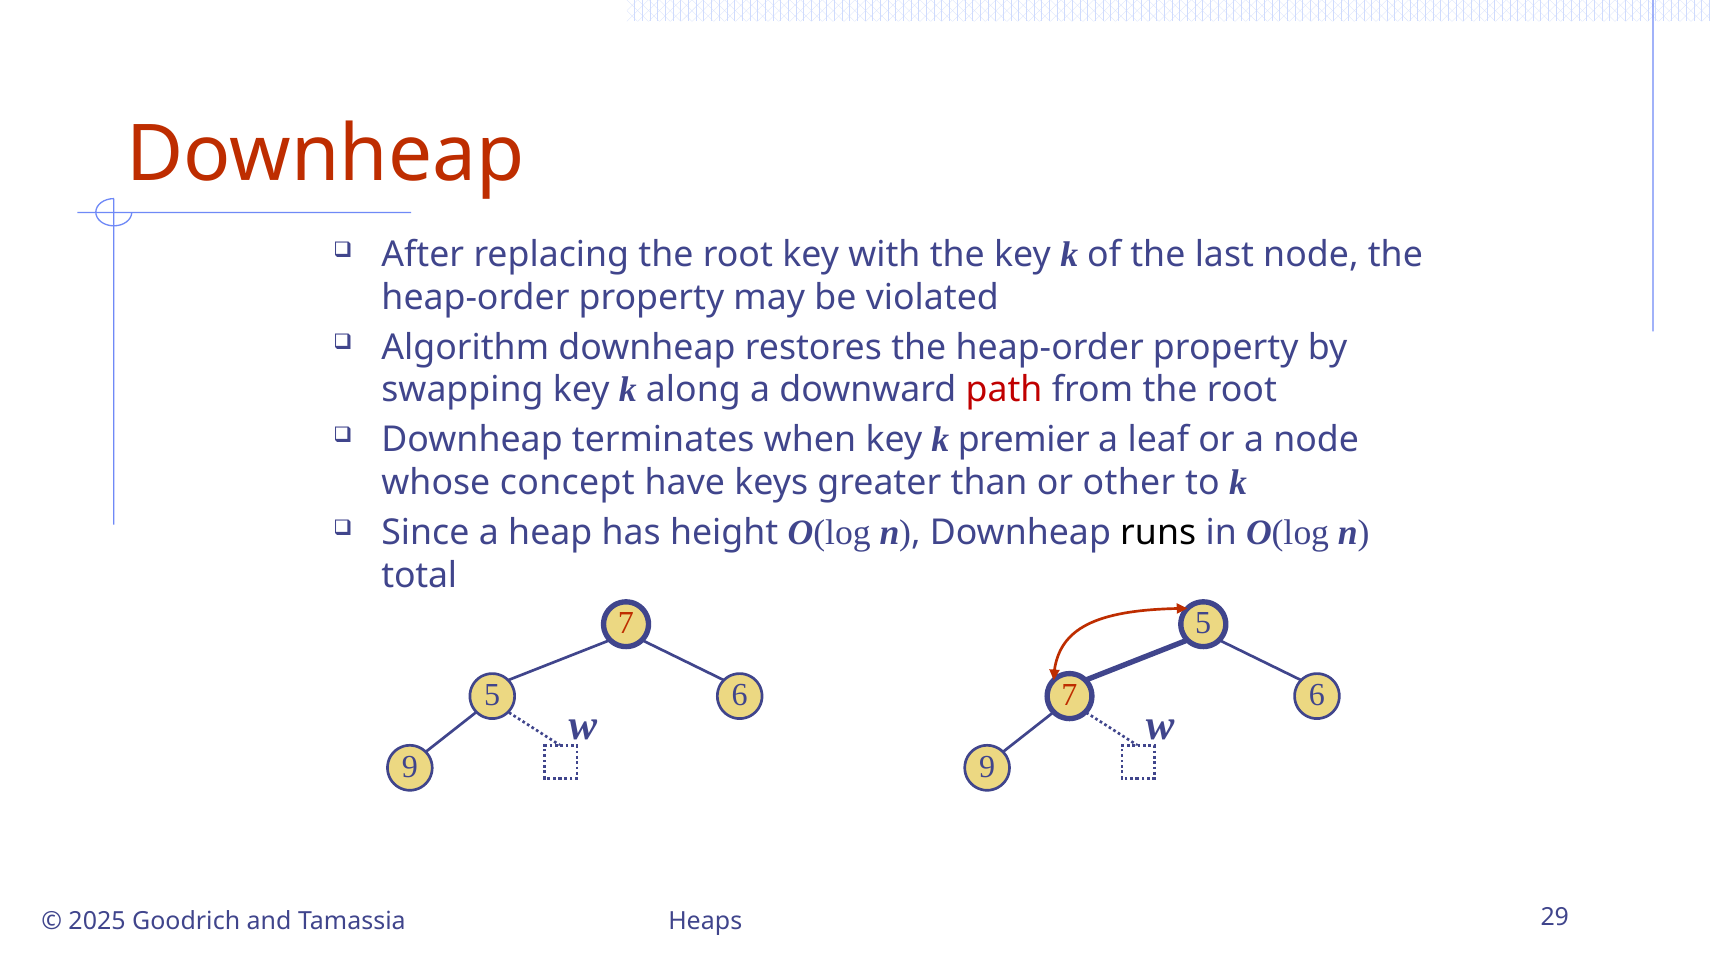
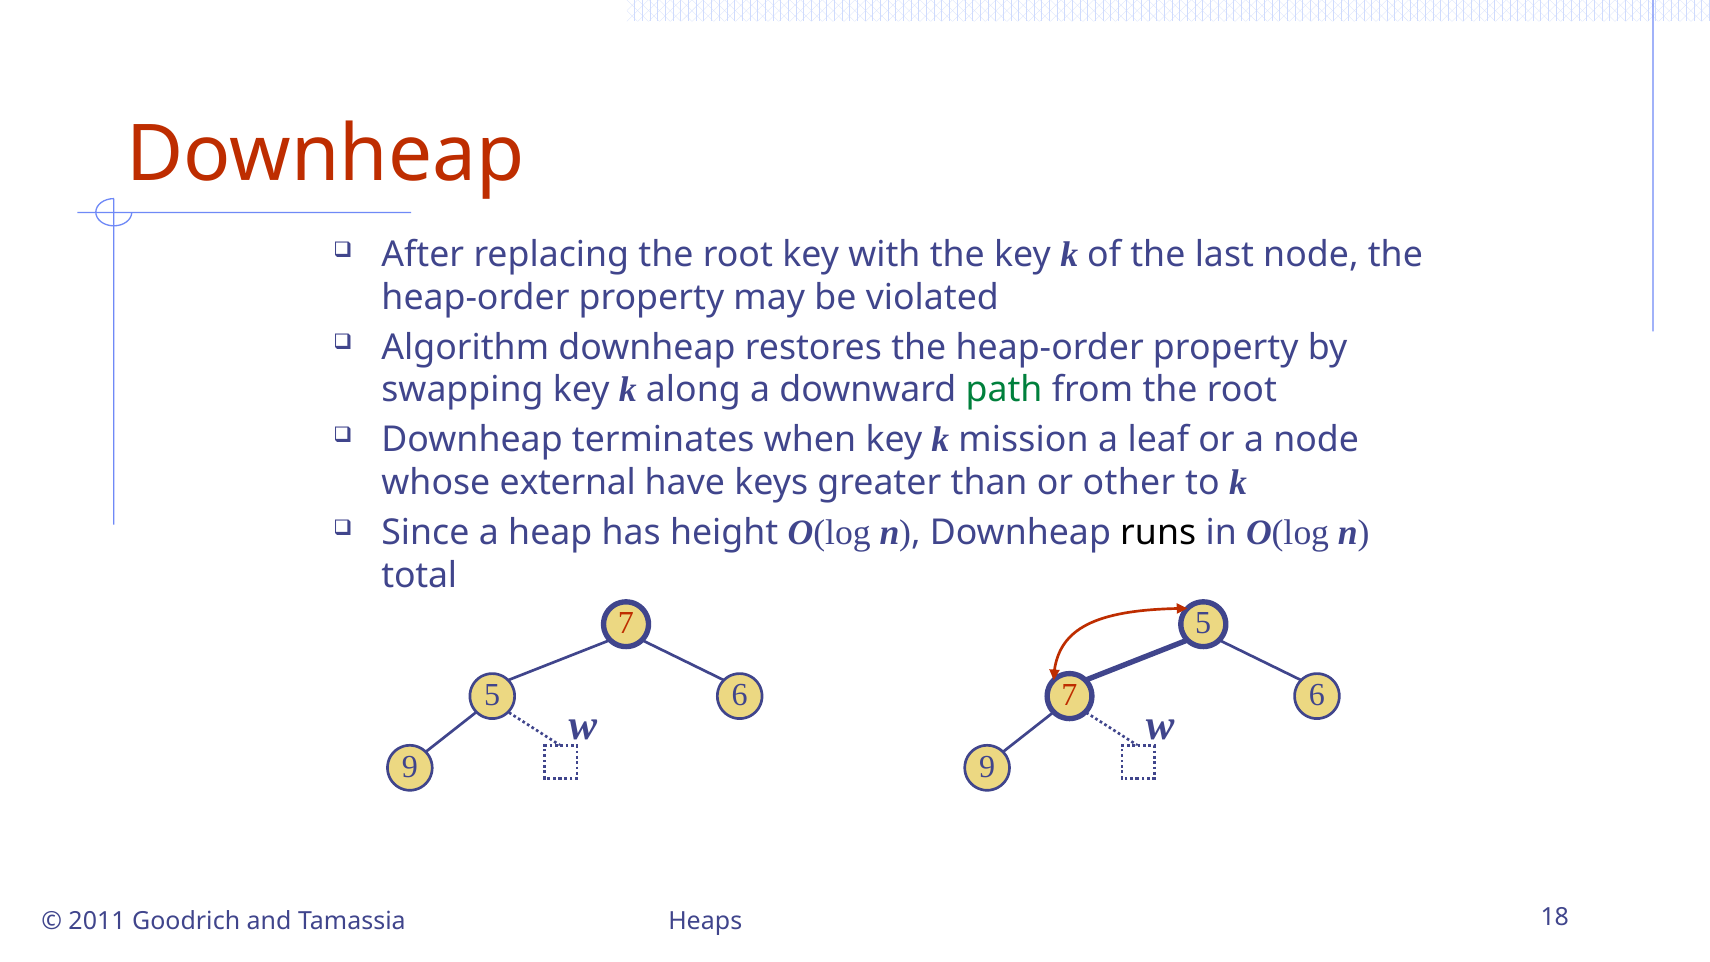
path colour: red -> green (1004, 390)
premier: premier -> mission (1024, 440)
concept: concept -> external (568, 483)
2025: 2025 -> 2011 (97, 921)
29: 29 -> 18 (1555, 917)
